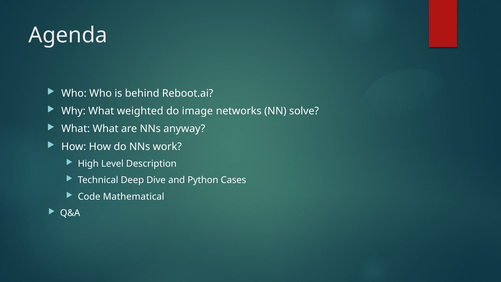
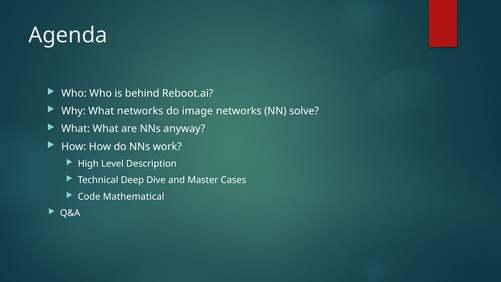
What weighted: weighted -> networks (140, 111)
Python: Python -> Master (203, 180)
